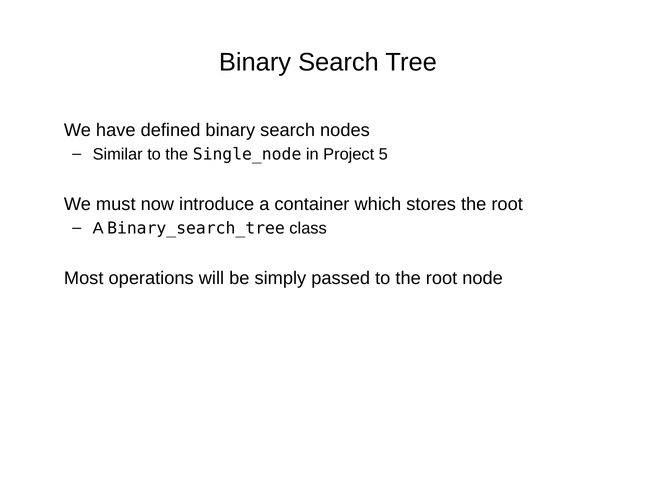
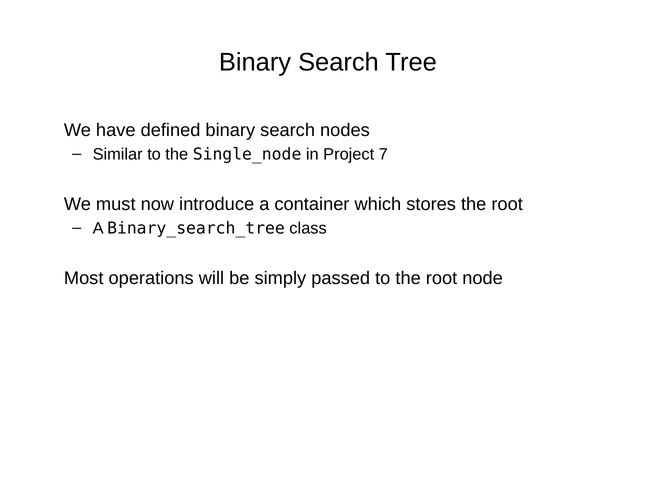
5: 5 -> 7 (383, 154)
